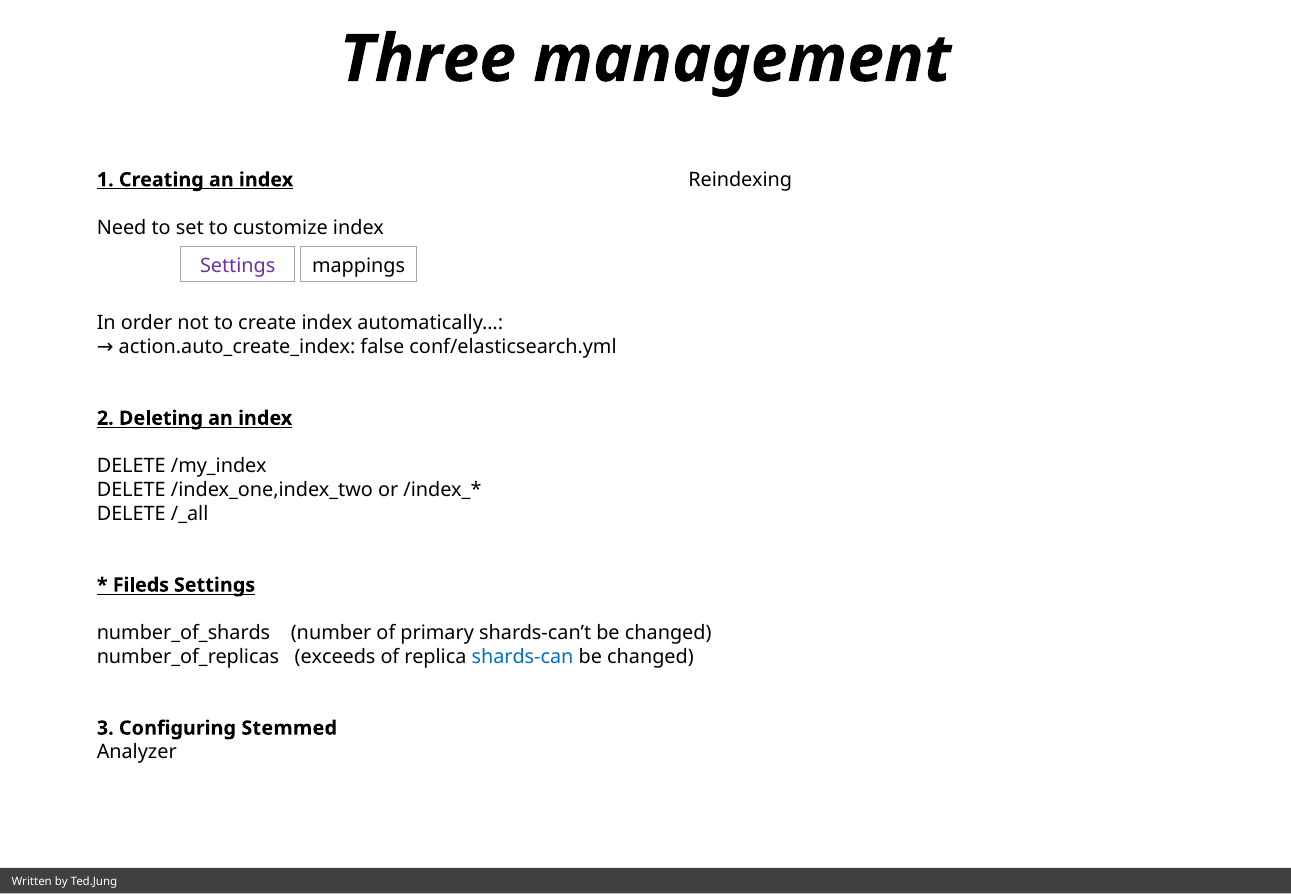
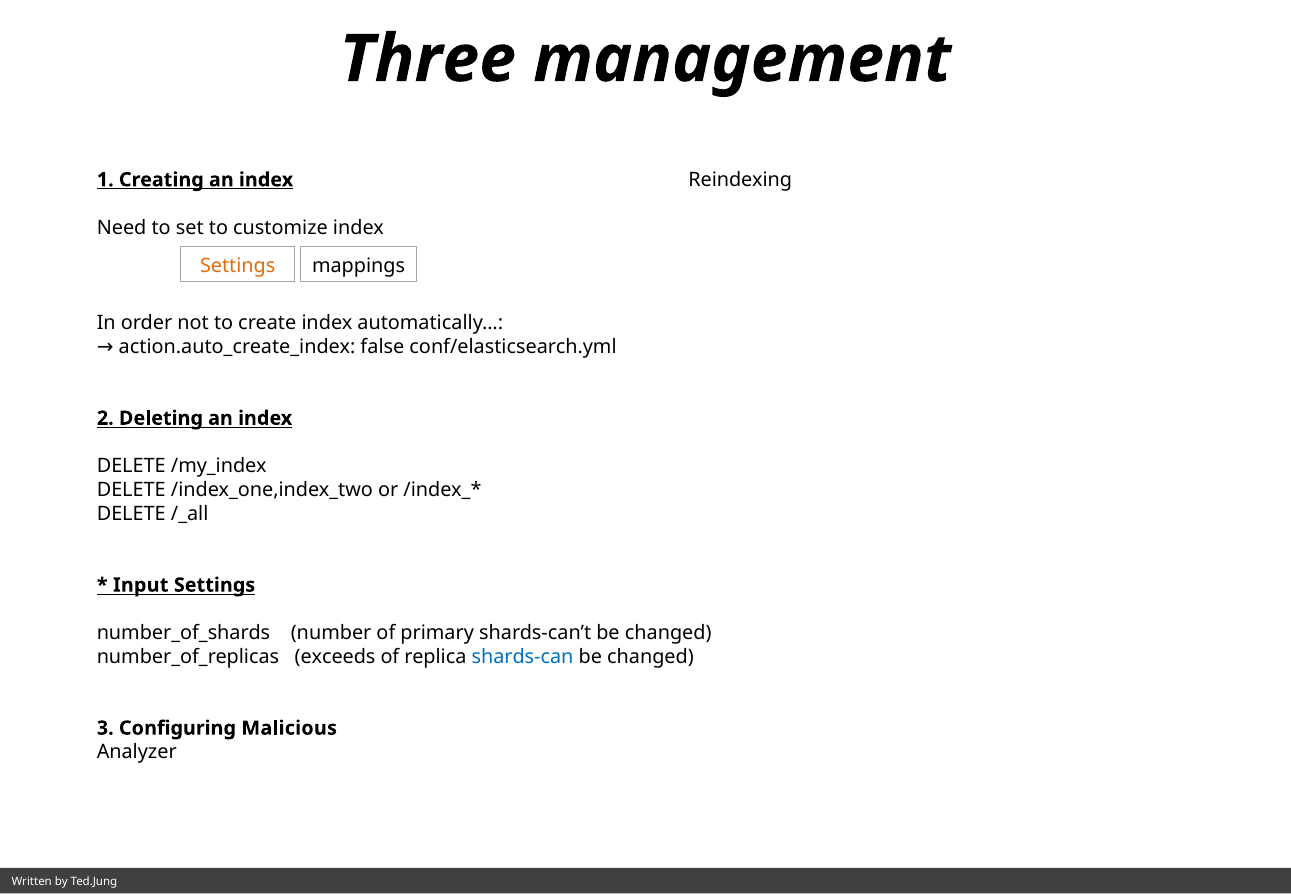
Settings colour: purple -> orange (238, 265)
Fileds: Fileds -> Input (141, 585)
Stemmed: Stemmed -> Malicious (289, 728)
